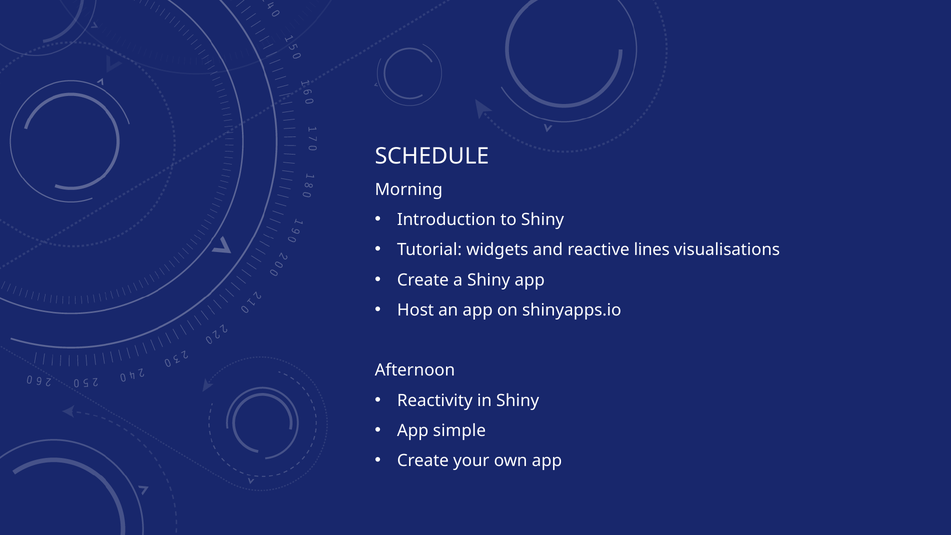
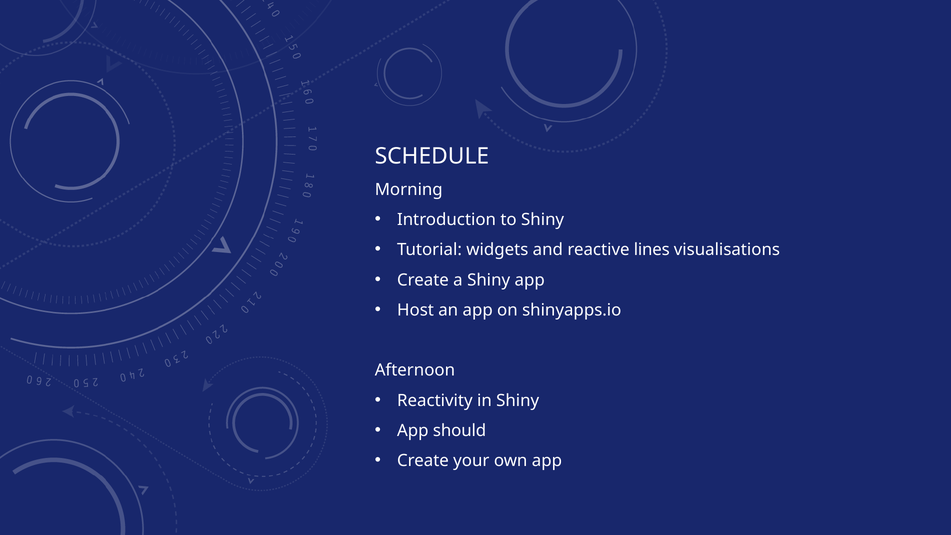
simple: simple -> should (460, 431)
